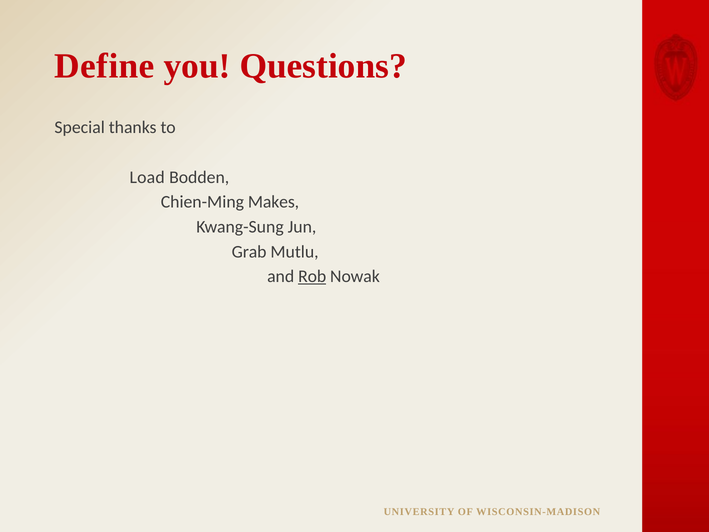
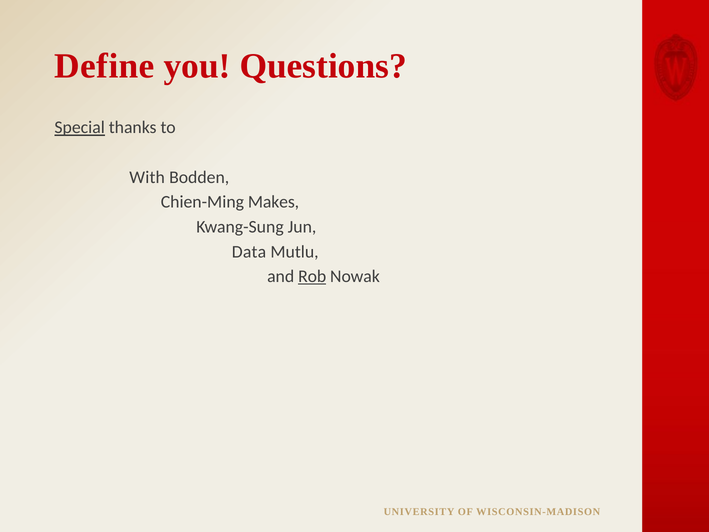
Special underline: none -> present (80, 128)
Load: Load -> With (147, 177)
Grab: Grab -> Data (249, 252)
